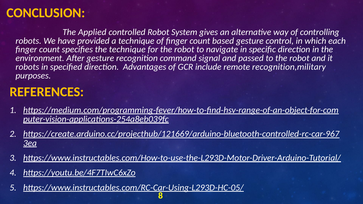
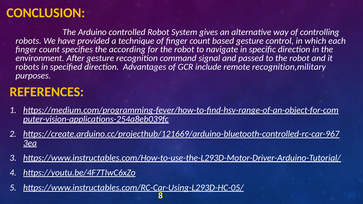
Applied: Applied -> Arduino (92, 32)
the technique: technique -> according (127, 50)
